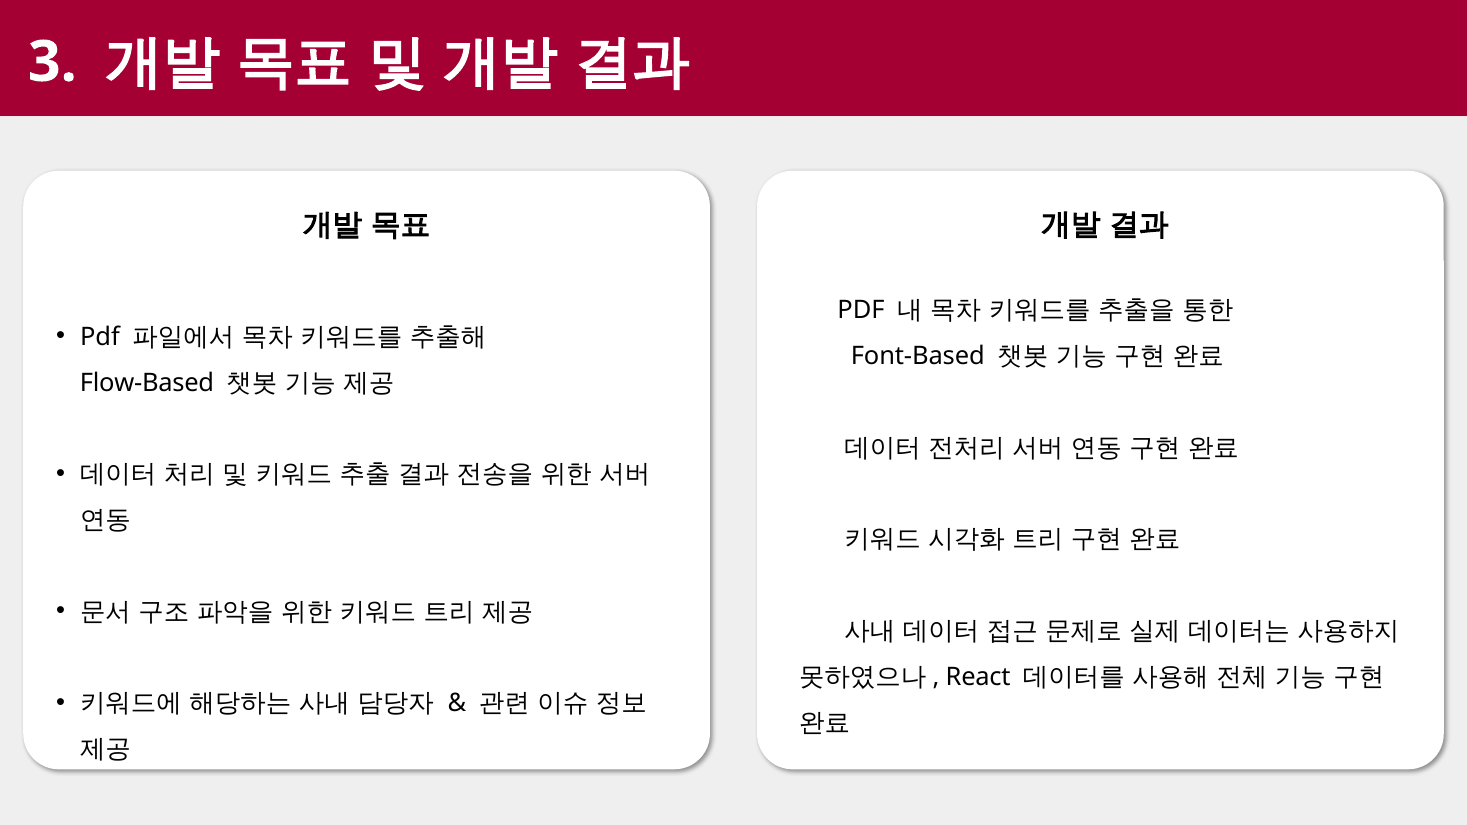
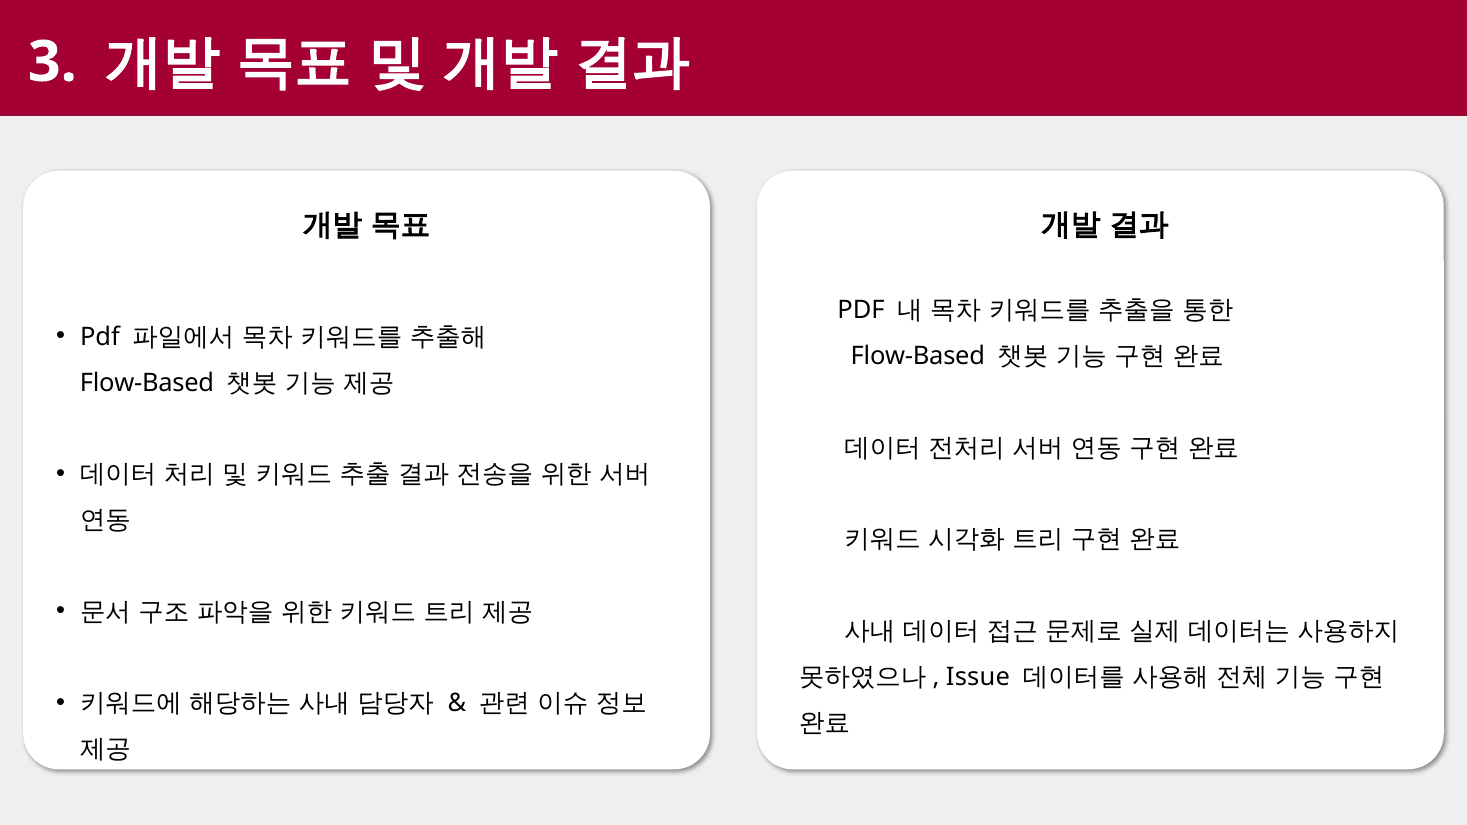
Font-Based: Font-Based -> Flow-Based (918, 356)
React: React -> Issue (978, 677)
